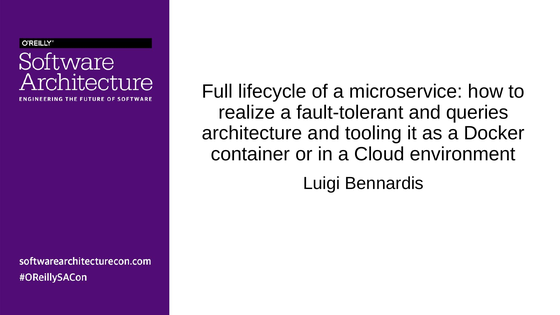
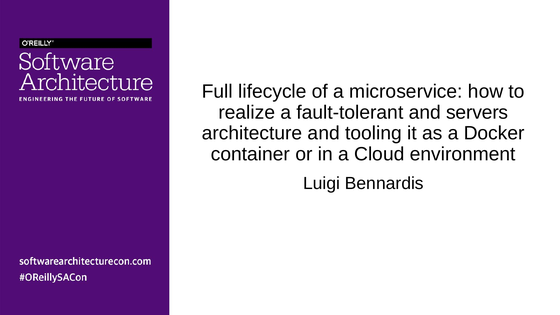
queries: queries -> servers (477, 112)
